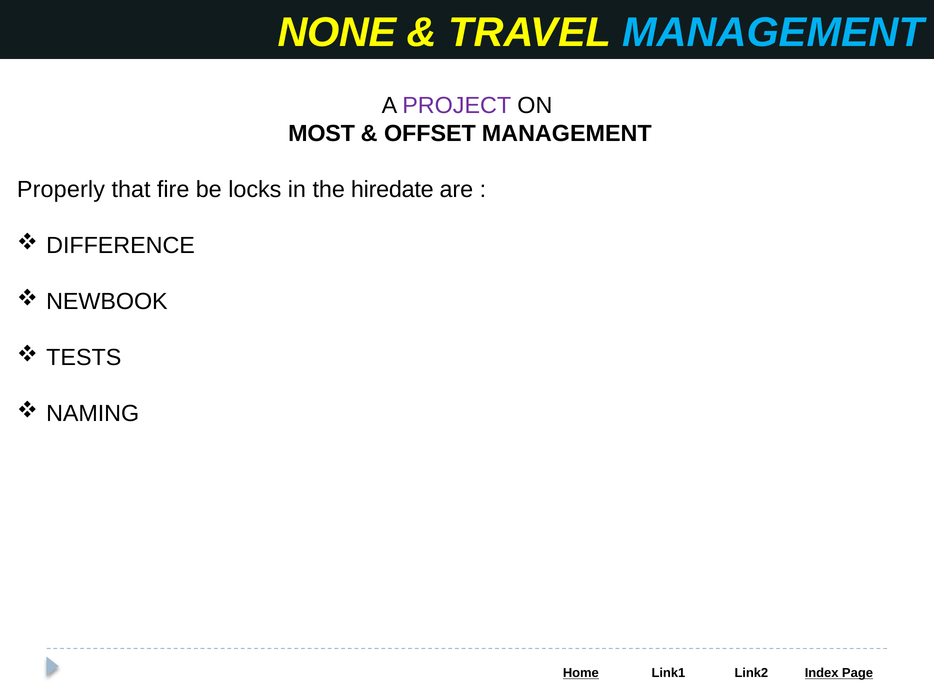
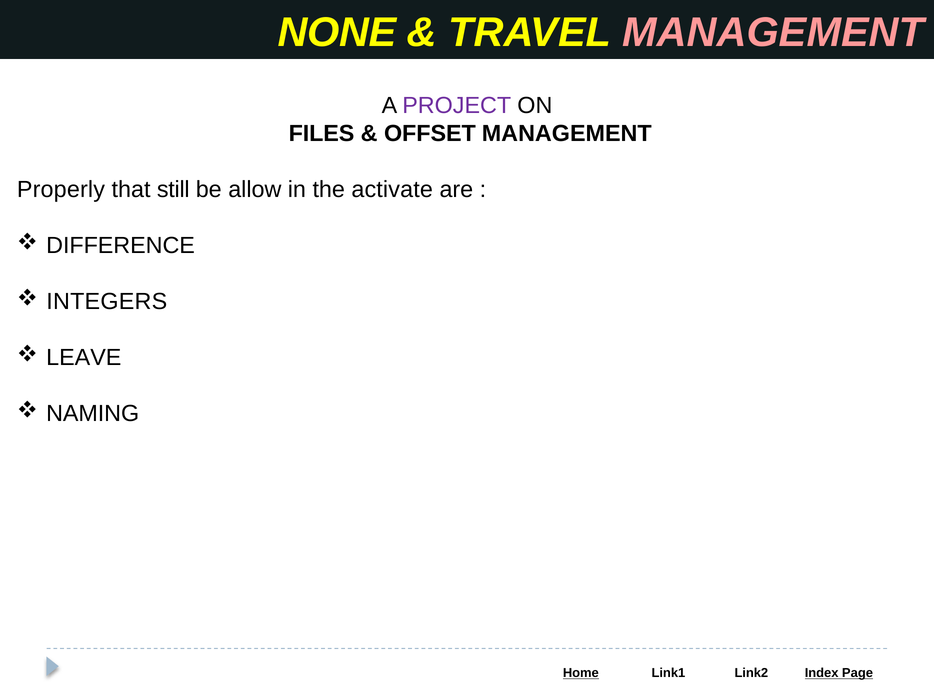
MANAGEMENT colour: light blue -> pink (773, 32)
MOST: MOST -> FILES (321, 134)
fire: fire -> still (173, 190)
locks: locks -> allow (255, 190)
hiredate: hiredate -> activate (392, 190)
NEWBOOK: NEWBOOK -> INTEGERS (107, 302)
TESTS: TESTS -> LEAVE (84, 358)
